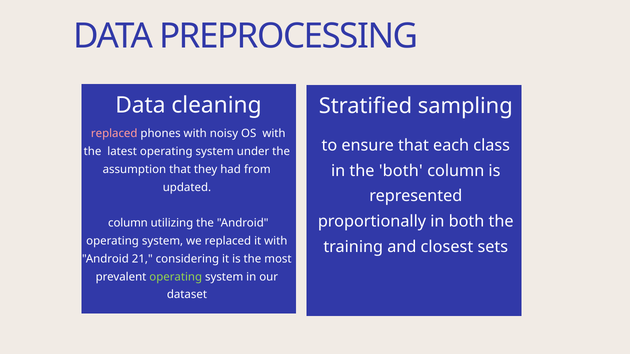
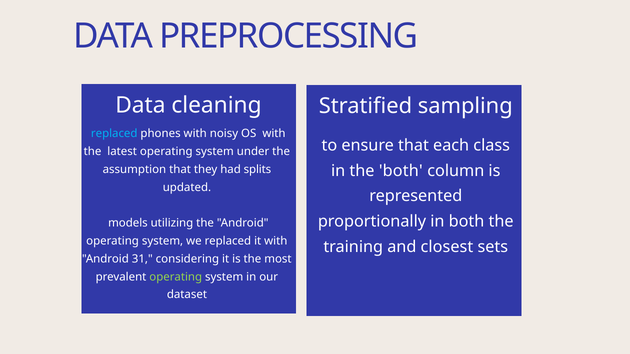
replaced colour: pink -> light blue (114, 134)
from: from -> splits (257, 170)
column: column -> models (128, 223)
21: 21 -> 31 (142, 259)
